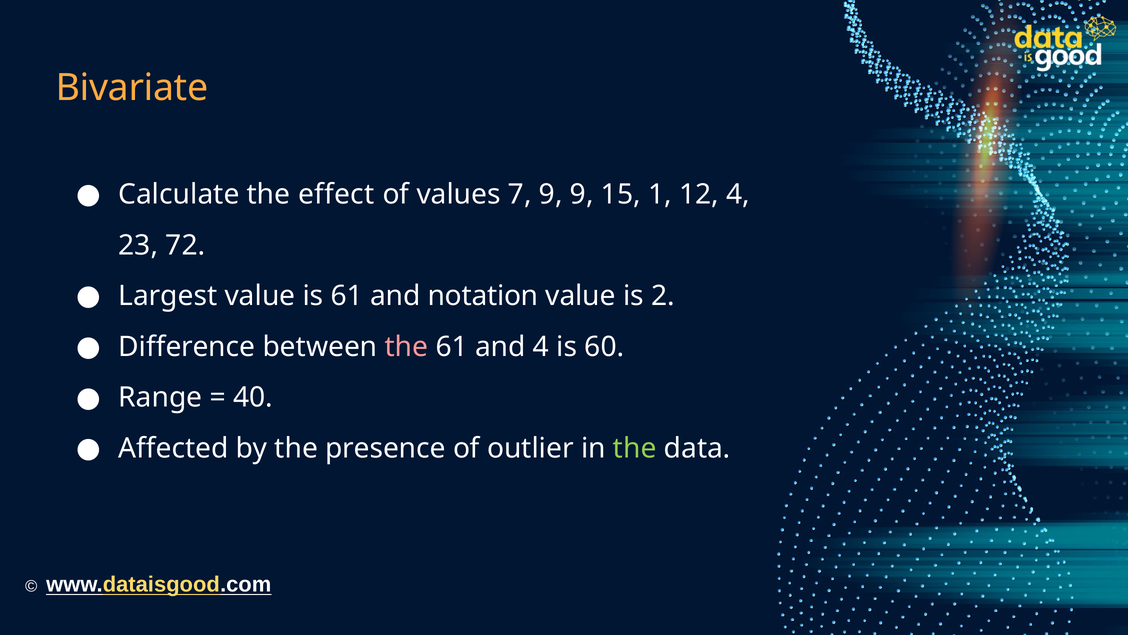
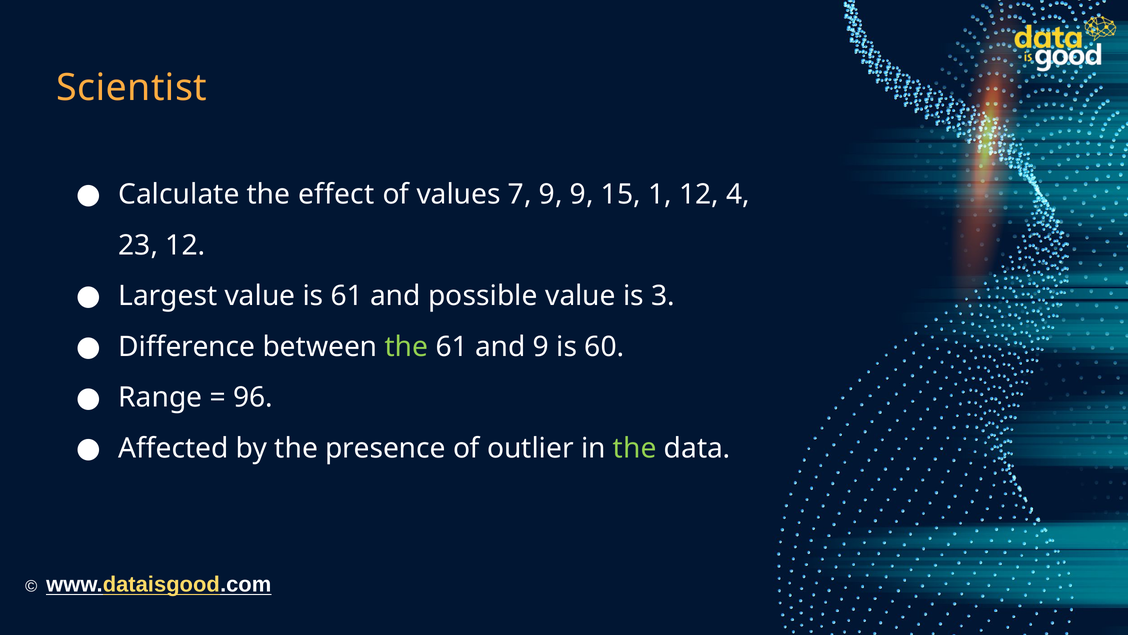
Bivariate: Bivariate -> Scientist (132, 88)
23 72: 72 -> 12 (185, 245)
notation: notation -> possible (483, 296)
2: 2 -> 3 (663, 296)
the colour: pink -> light green (407, 347)
and 4: 4 -> 9 (541, 347)
40: 40 -> 96 (253, 397)
